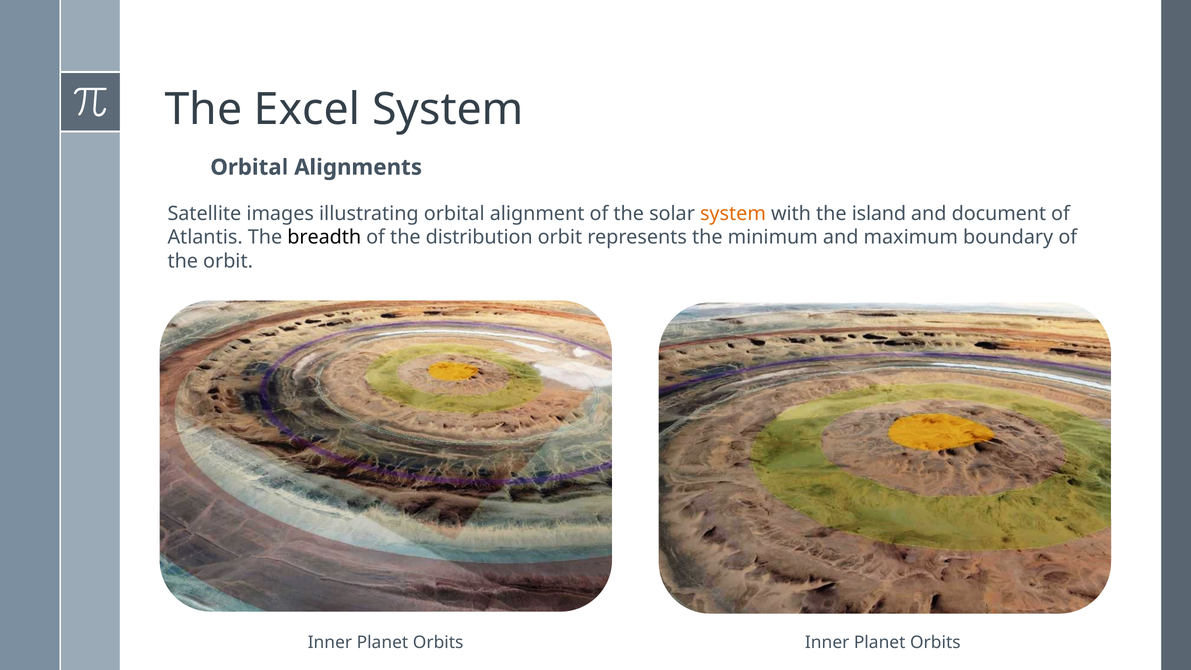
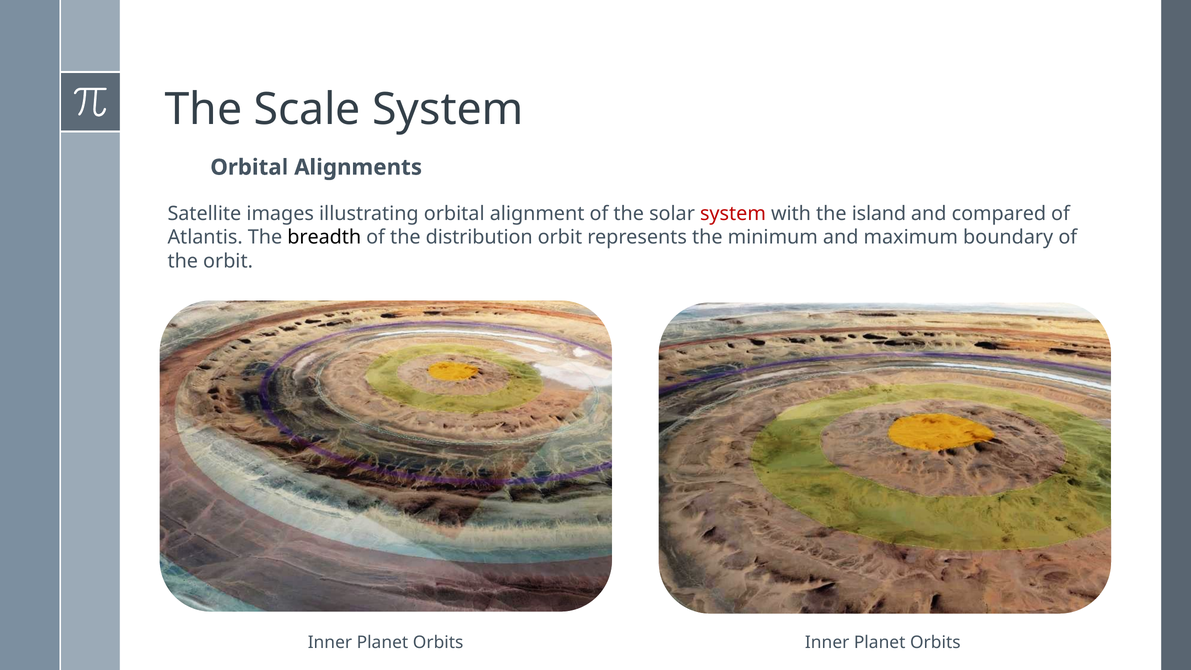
Excel: Excel -> Scale (307, 110)
system colour: orange -> red (733, 214)
document: document -> compared (999, 214)
